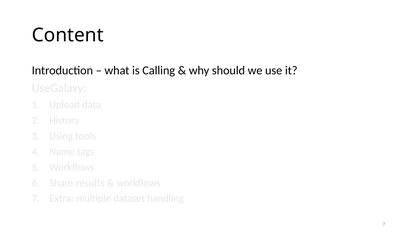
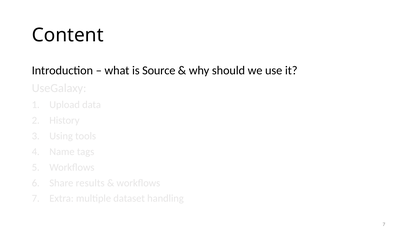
Calling: Calling -> Source (159, 71)
